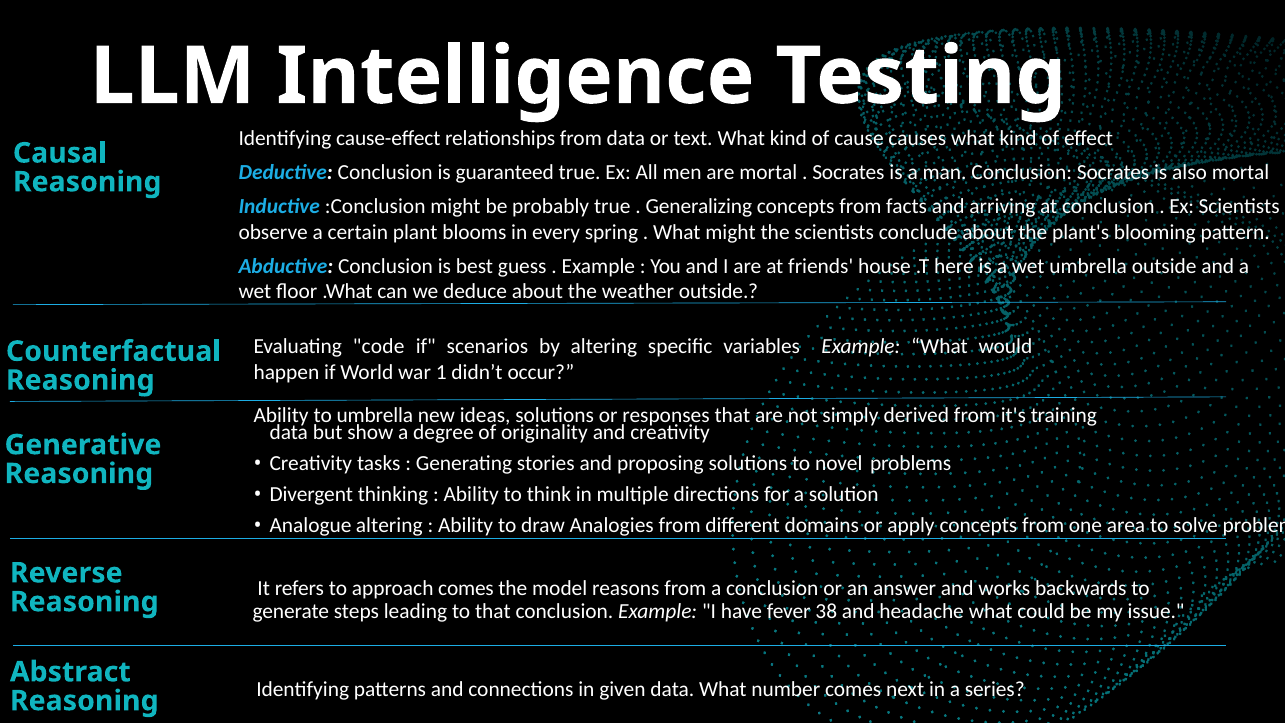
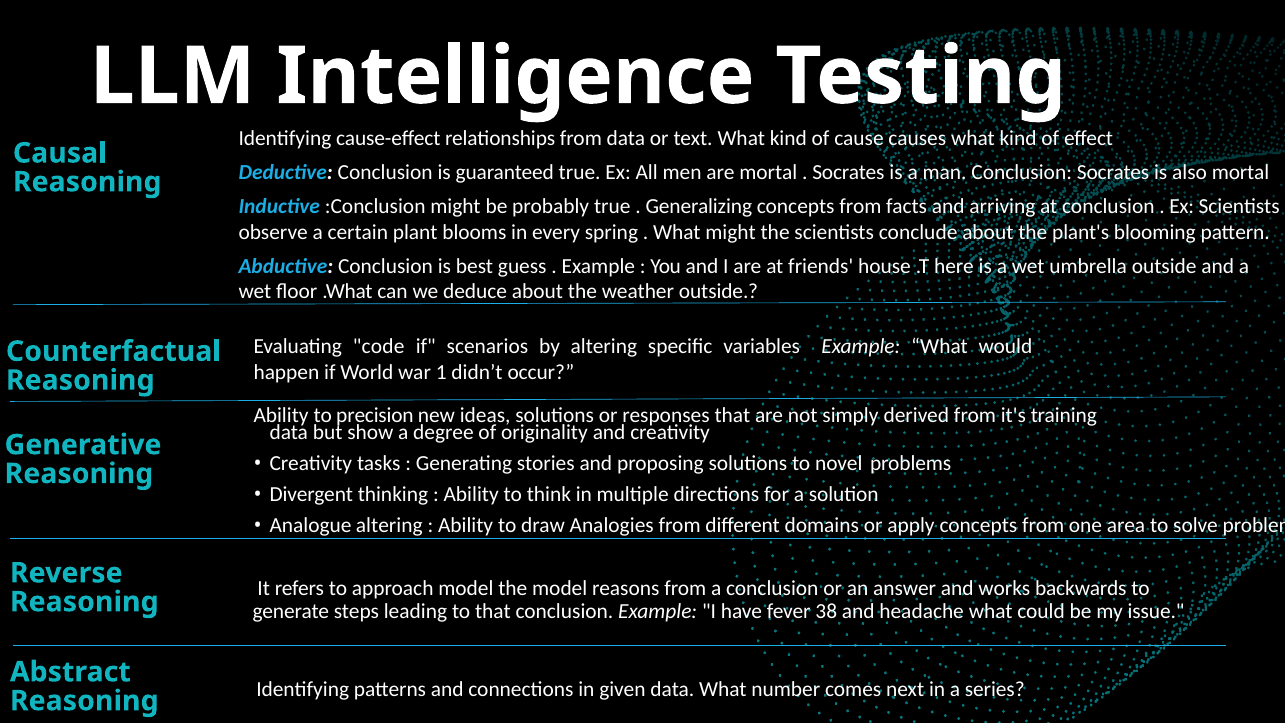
to umbrella: umbrella -> precision (375, 416)
approach comes: comes -> model (466, 588)
